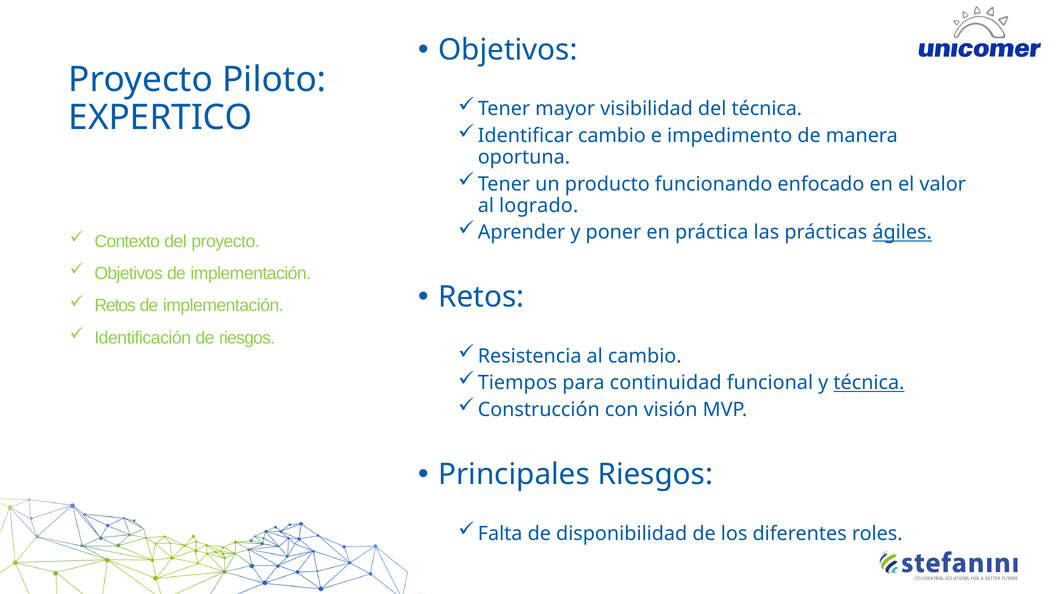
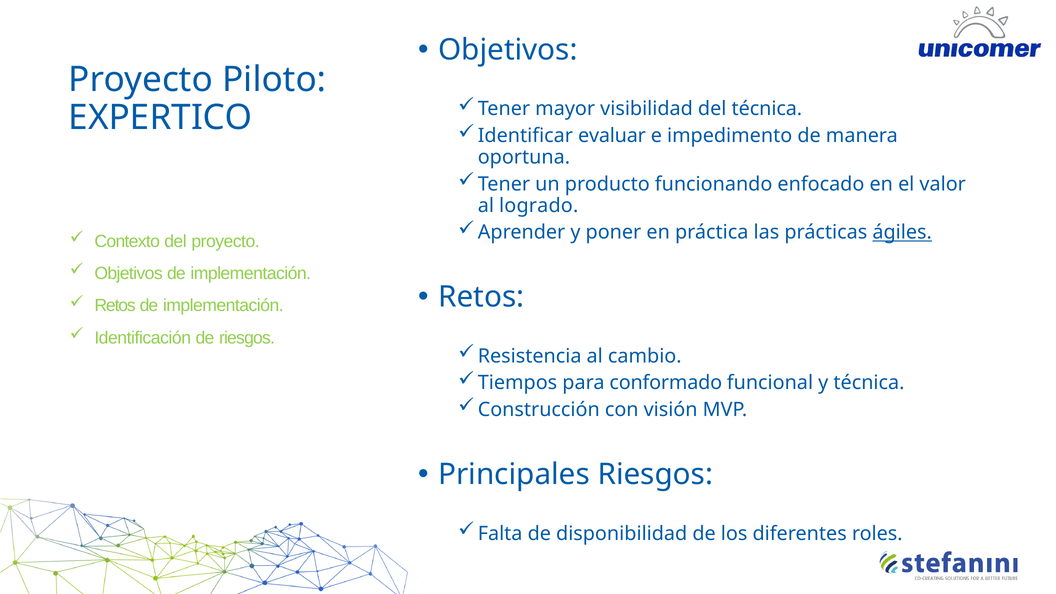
Identificar cambio: cambio -> evaluar (612, 136)
continuidad: continuidad -> conformado (666, 383)
técnica underline: present -> none (869, 383)
